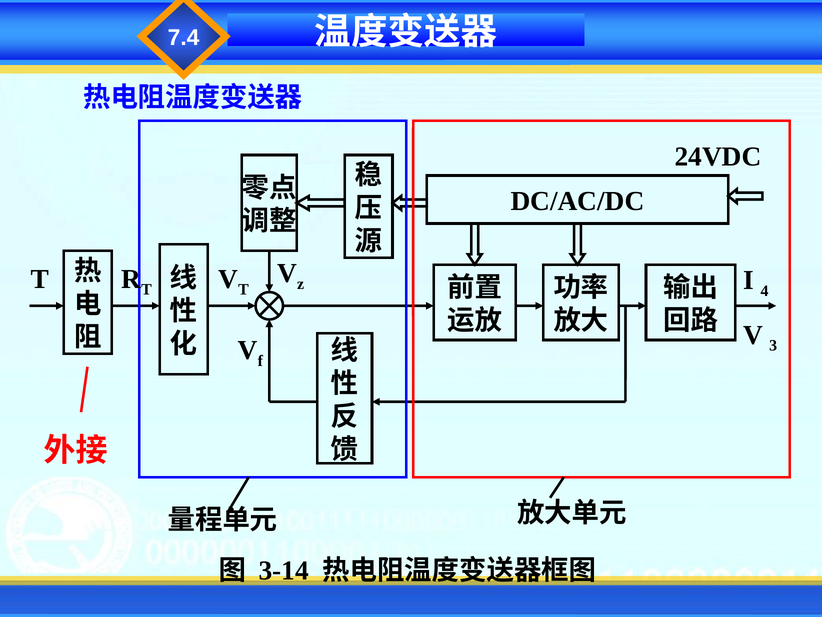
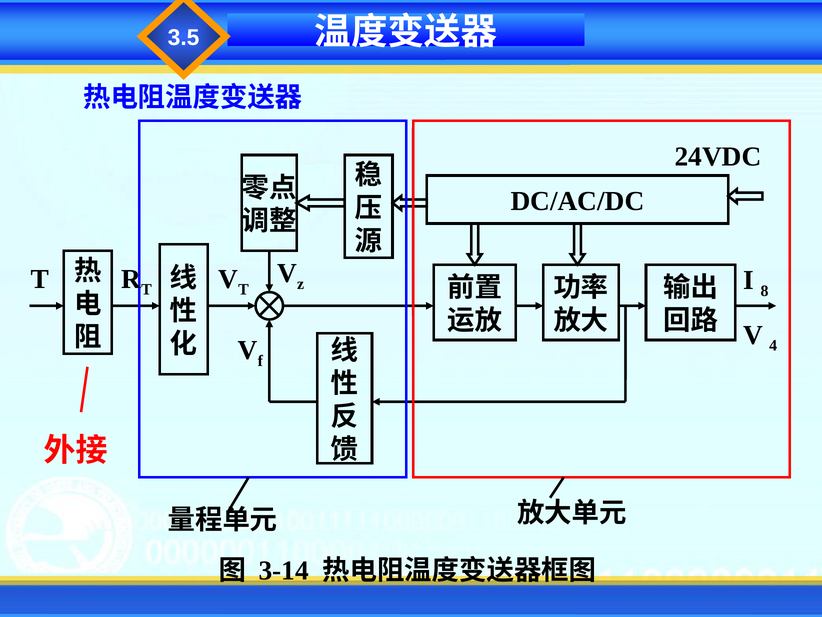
7.4: 7.4 -> 3.5 (184, 38)
4: 4 -> 8 (765, 291)
3: 3 -> 4 (773, 345)
